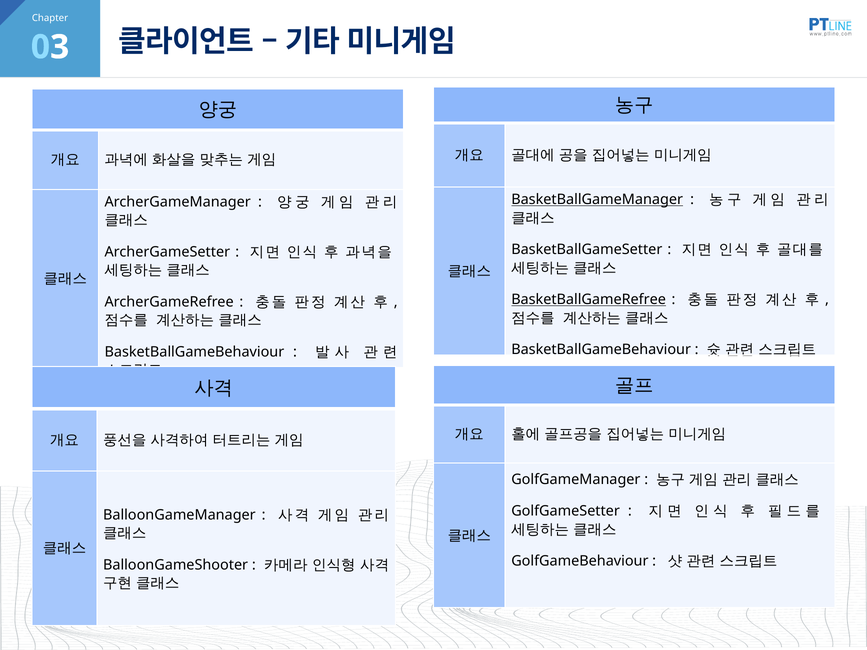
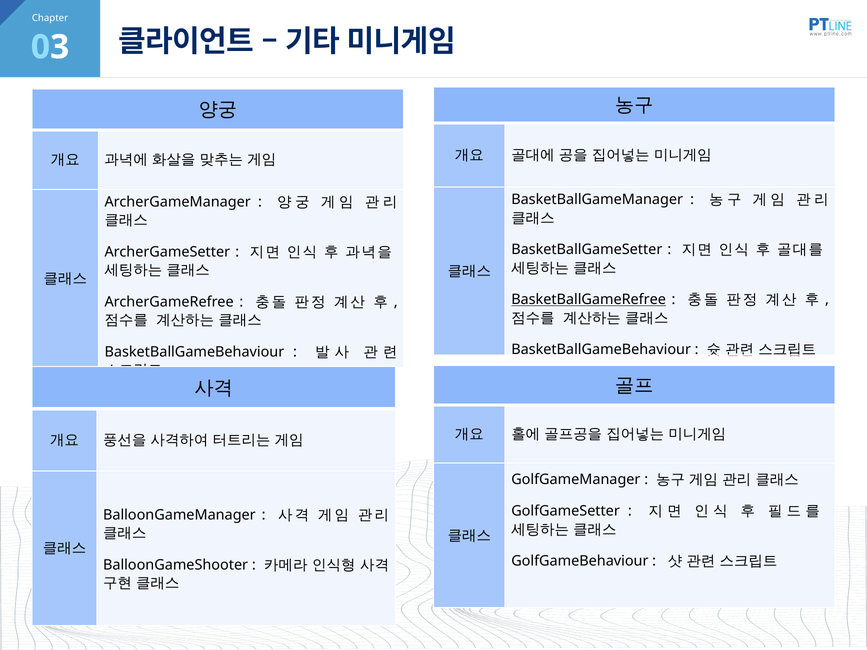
BasketBallGameManager underline: present -> none (597, 200)
